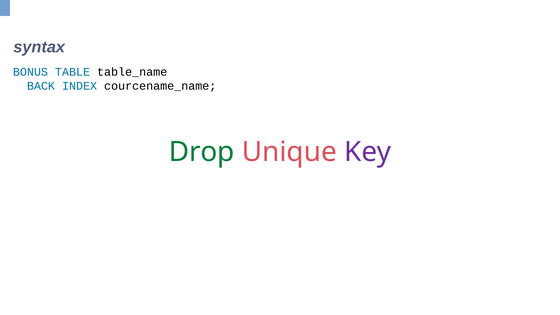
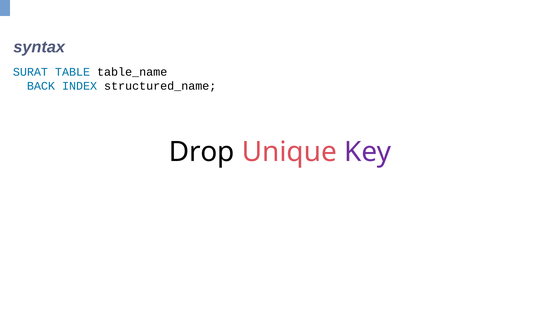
BONUS: BONUS -> SURAT (30, 72)
courcename_name: courcename_name -> structured_name (160, 86)
Drop colour: green -> black (202, 152)
